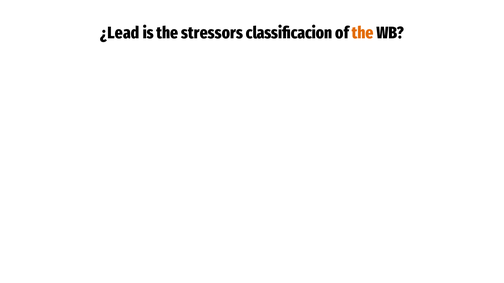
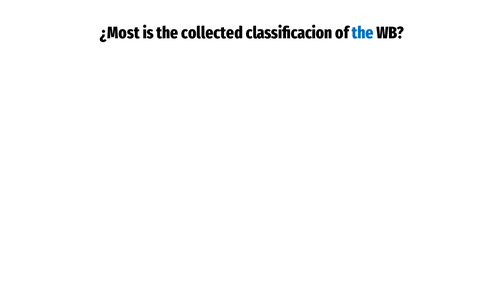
¿Lead: ¿Lead -> ¿Most (120, 33)
stressors: stressors -> collected (212, 33)
the colour: orange -> blue (363, 33)
